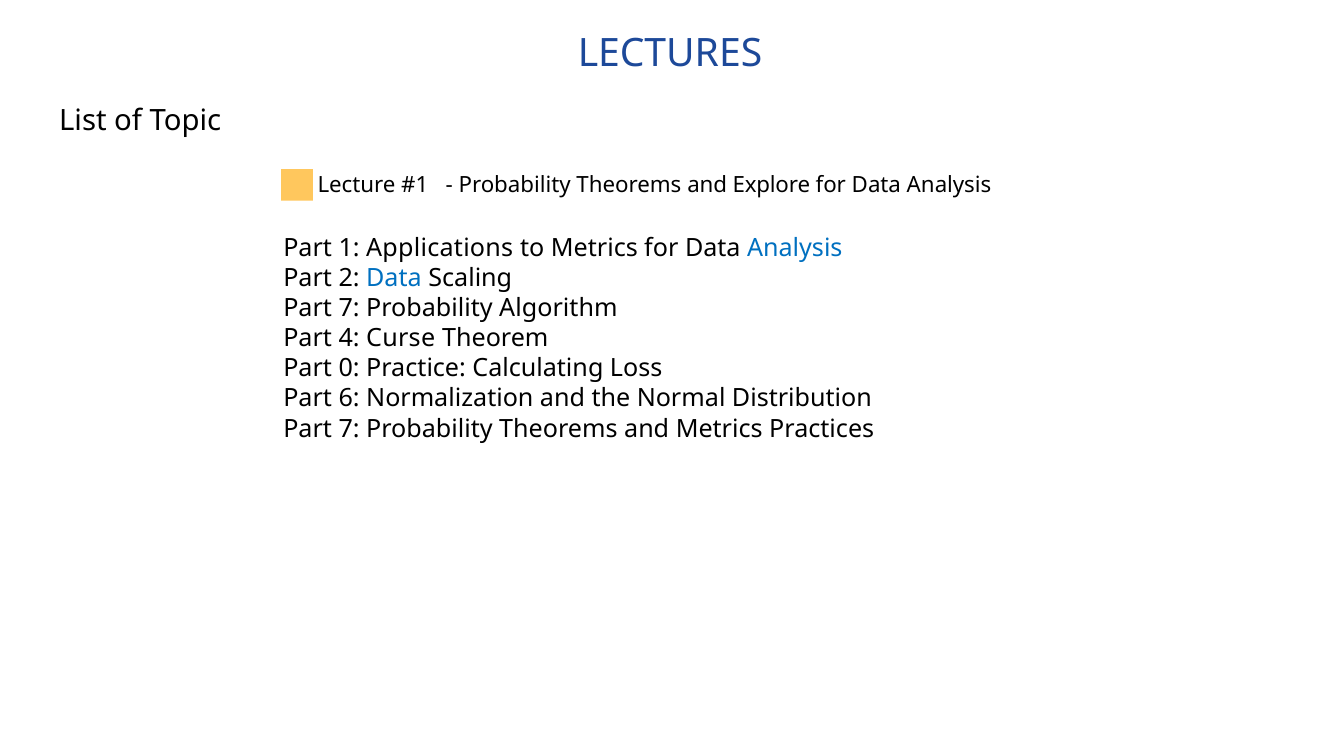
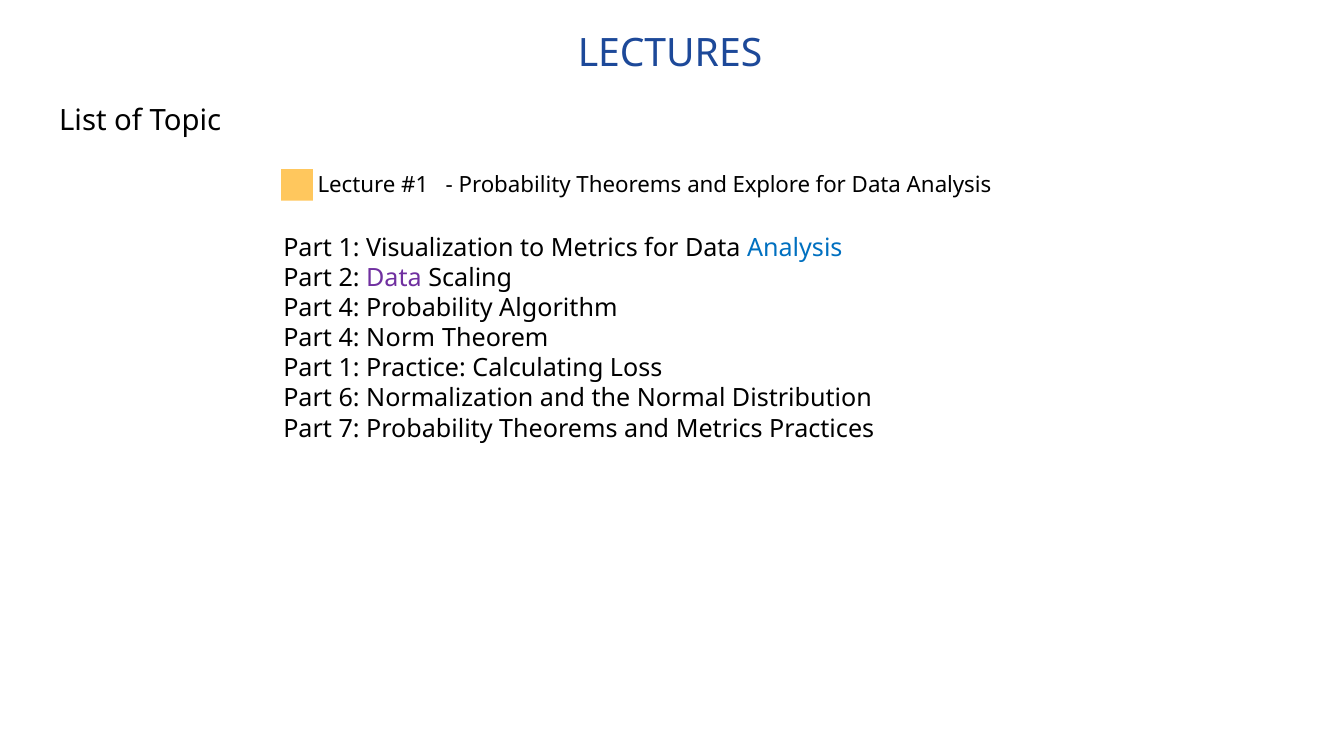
Applications: Applications -> Visualization (440, 248)
Data colour: blue -> purple (394, 278)
7: 7 -> 4 (349, 308)
Curse: Curse -> Norm (401, 338)
0: 0 -> 1 (349, 368)
